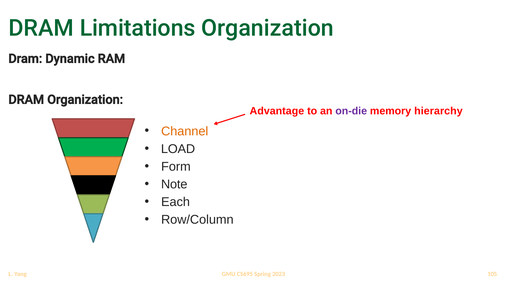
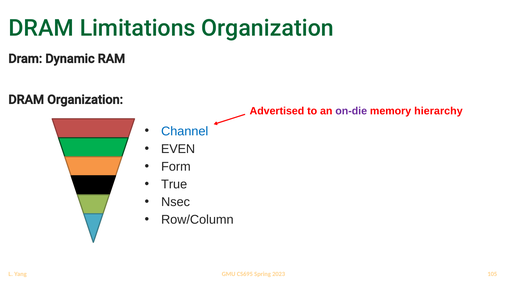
Advantage: Advantage -> Advertised (277, 111)
Channel colour: orange -> blue (185, 131)
LOAD: LOAD -> EVEN (178, 149)
Note: Note -> True (174, 184)
Each: Each -> Nsec (176, 202)
